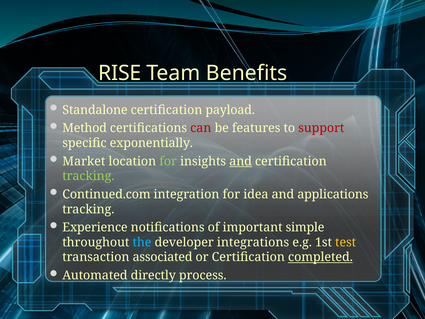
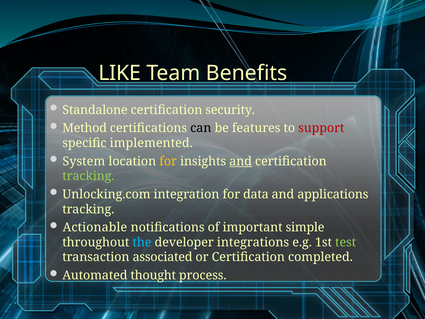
RISE: RISE -> LIKE (120, 73)
payload: payload -> security (230, 110)
can colour: red -> black (201, 128)
exponentially: exponentially -> implemented (151, 143)
Market: Market -> System (84, 161)
for colour: light green -> yellow (168, 161)
Continued.com: Continued.com -> Unlocking.com (106, 194)
idea: idea -> data (256, 194)
Experience: Experience -> Actionable (95, 227)
test colour: yellow -> light green (346, 242)
completed underline: present -> none (320, 257)
directly: directly -> thought (153, 275)
